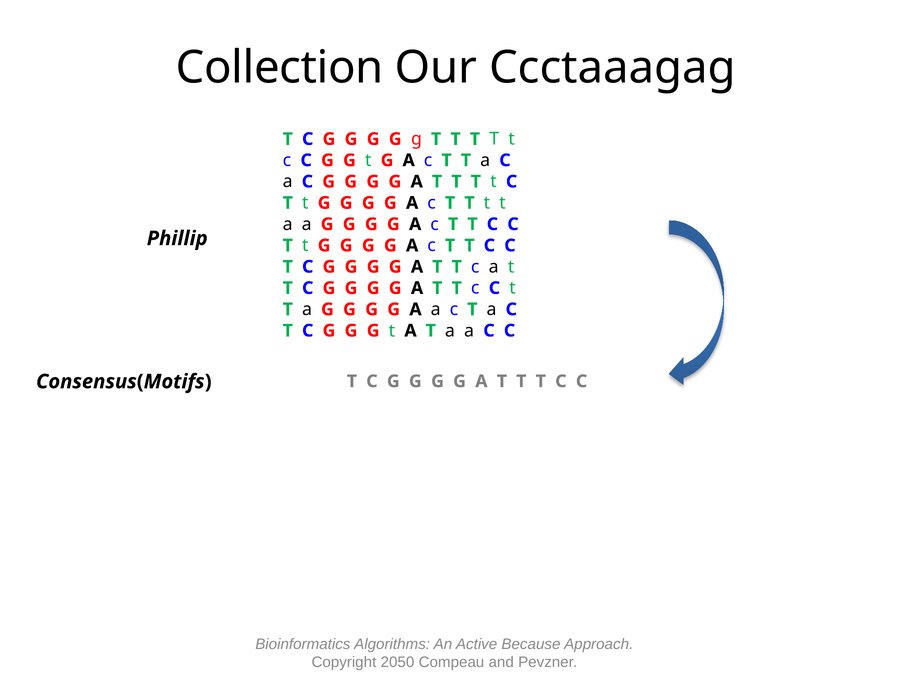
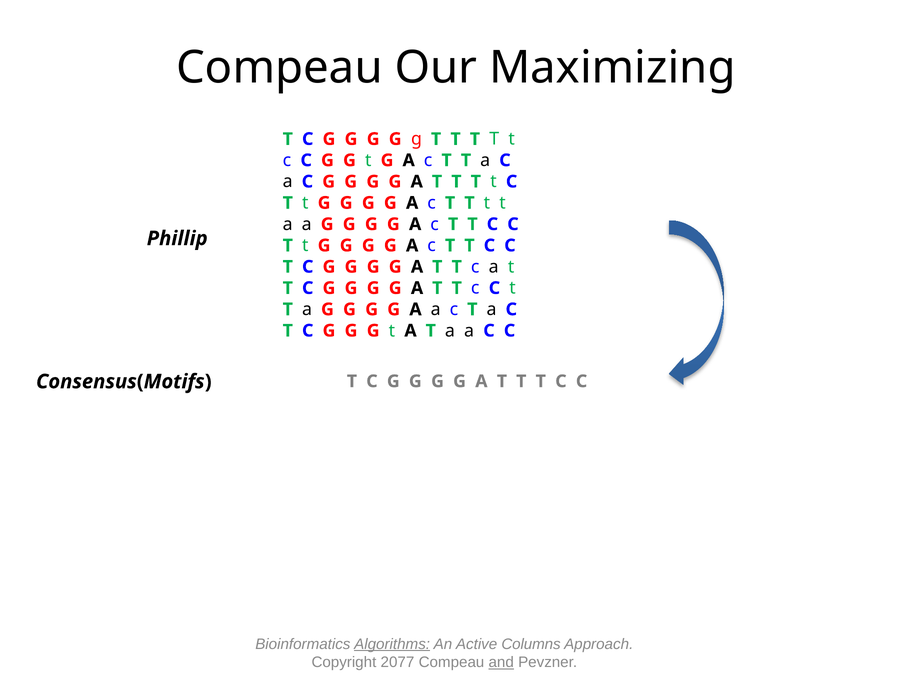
Collection: Collection -> Compeau (279, 68)
Ccctaaagag: Ccctaaagag -> Maximizing (612, 68)
Algorithms underline: none -> present (392, 644)
Because: Because -> Columns (531, 644)
2050: 2050 -> 2077 (397, 662)
and underline: none -> present (501, 662)
